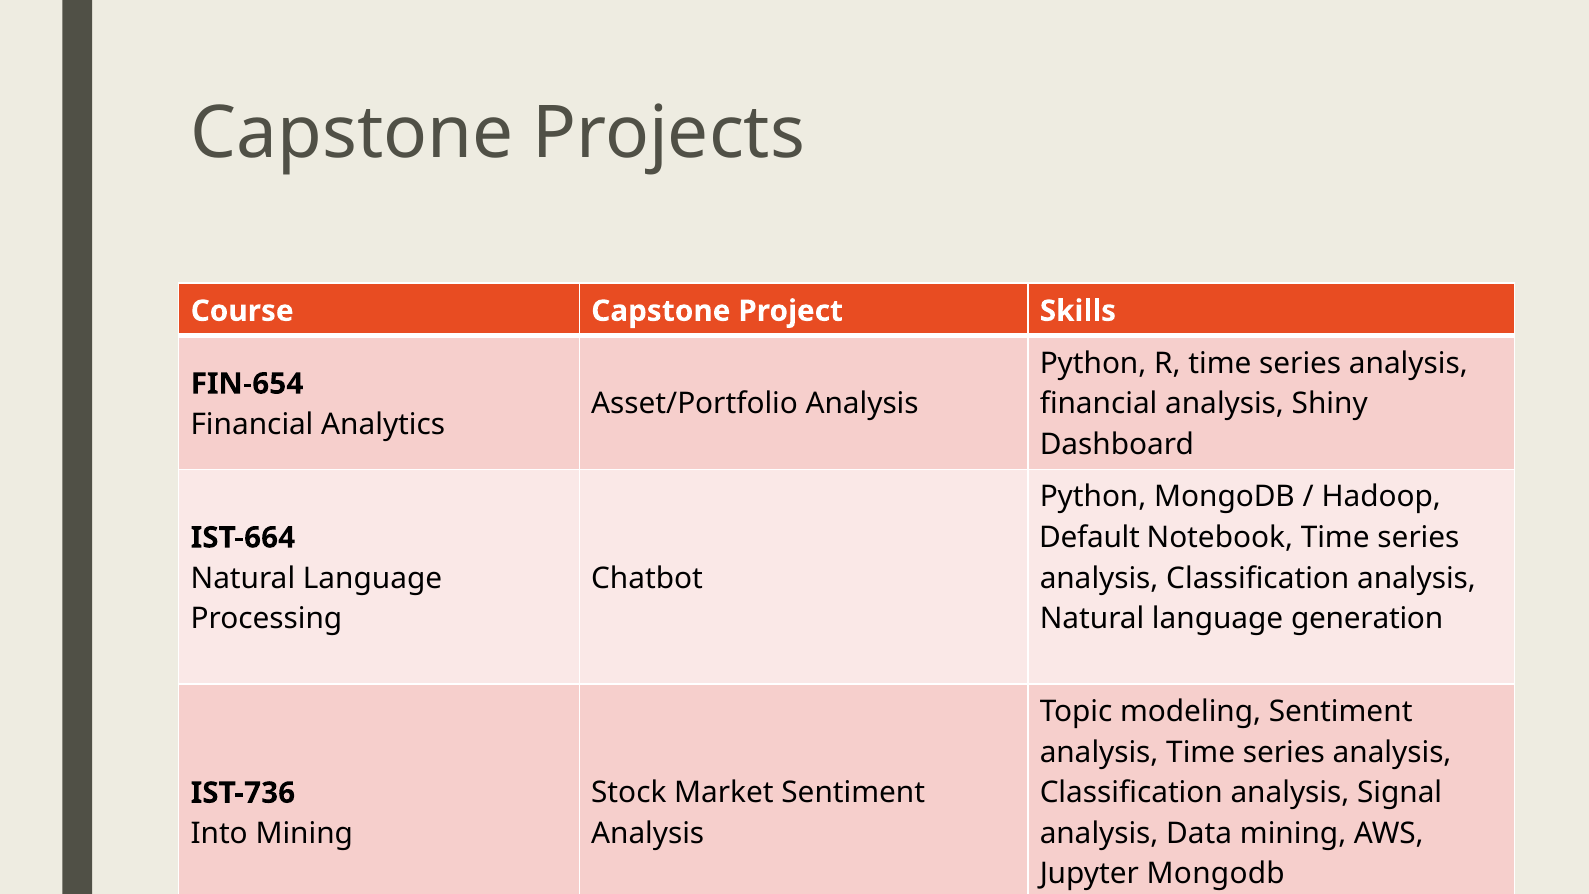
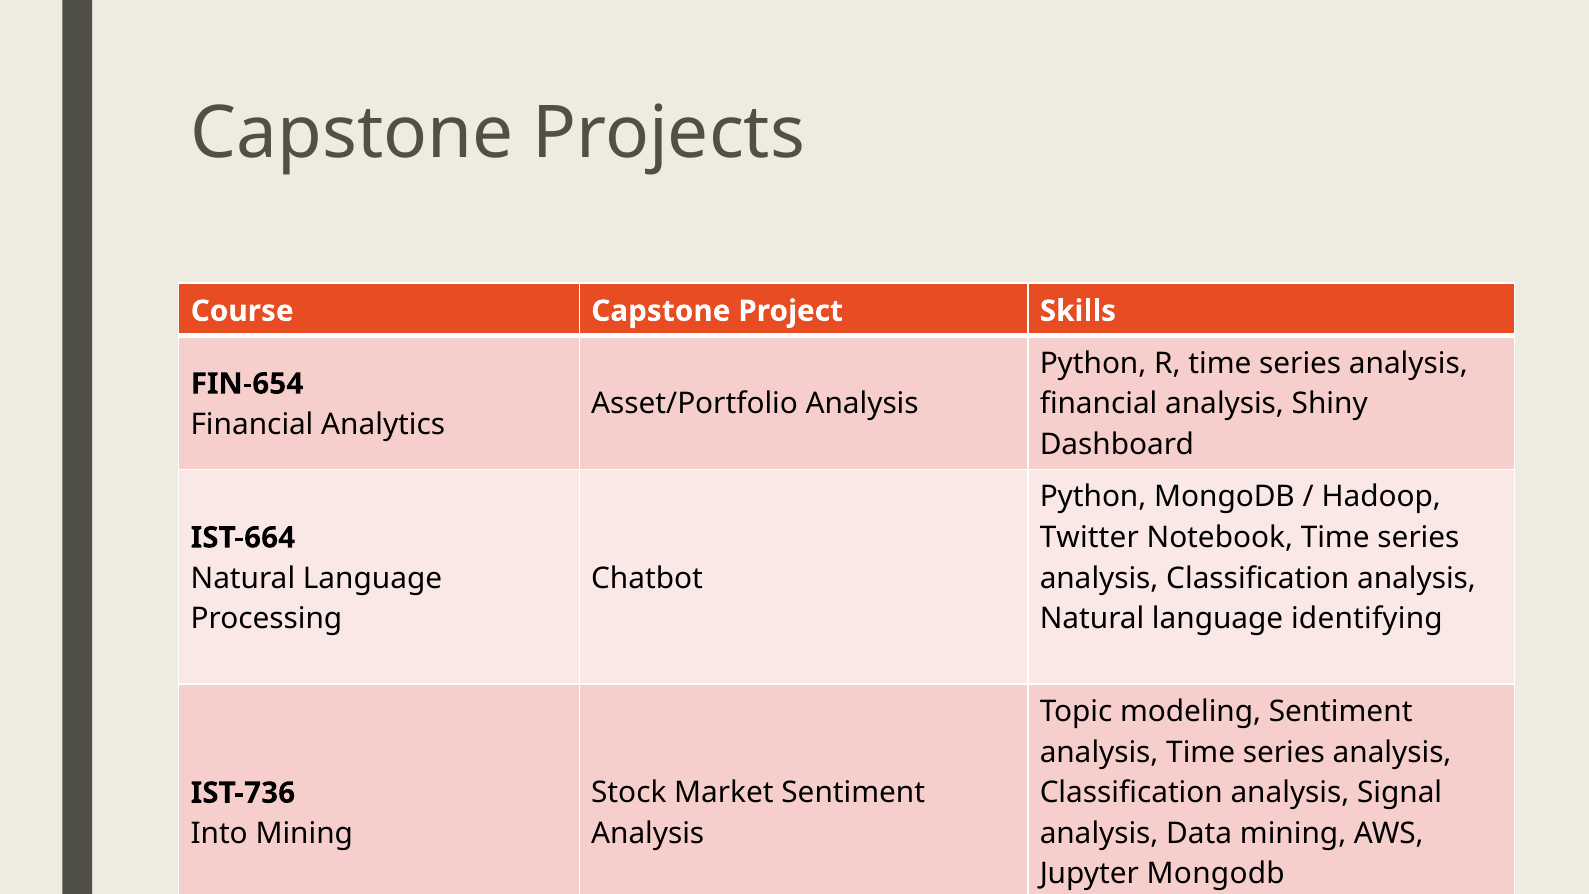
Default: Default -> Twitter (1089, 538)
generation: generation -> identifying (1367, 619)
